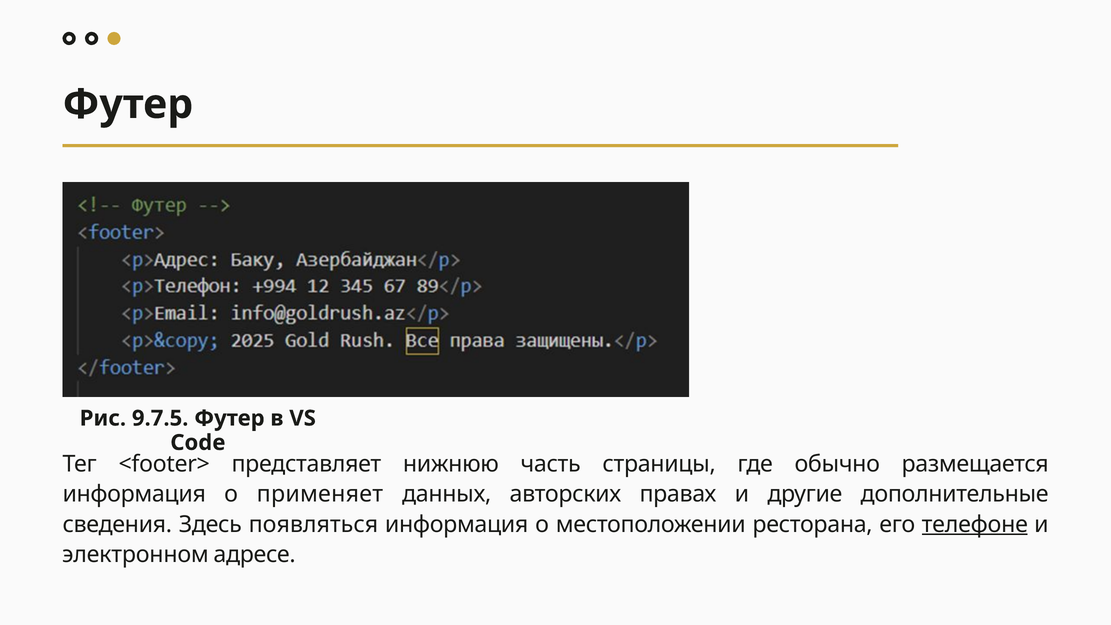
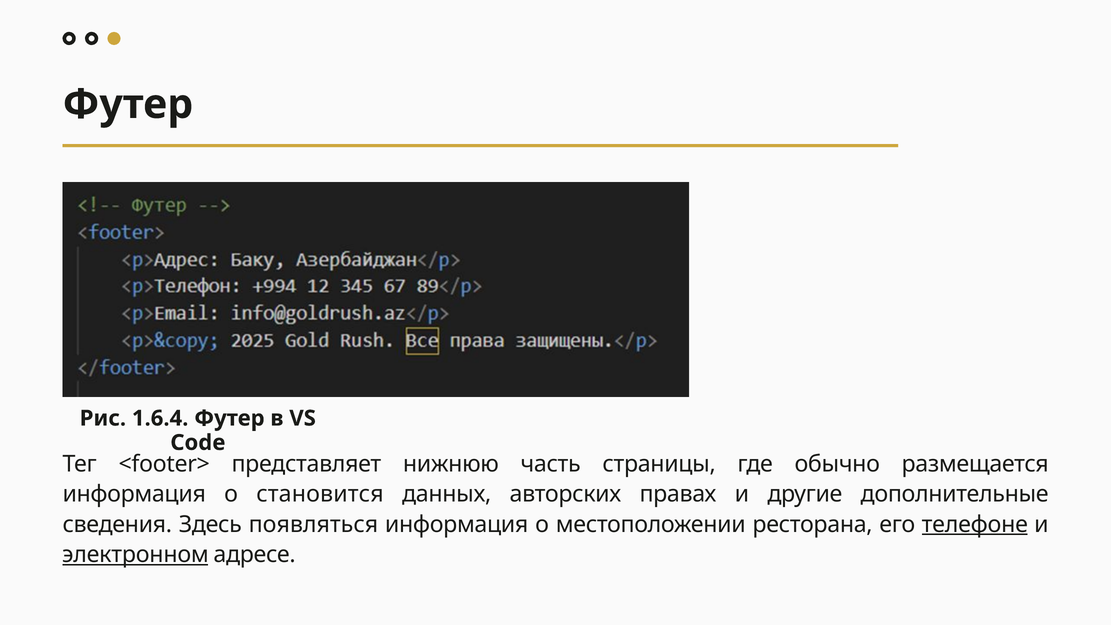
9.7.5: 9.7.5 -> 1.6.4 (160, 418)
применяет: применяет -> становится (320, 494)
электронном underline: none -> present (135, 555)
